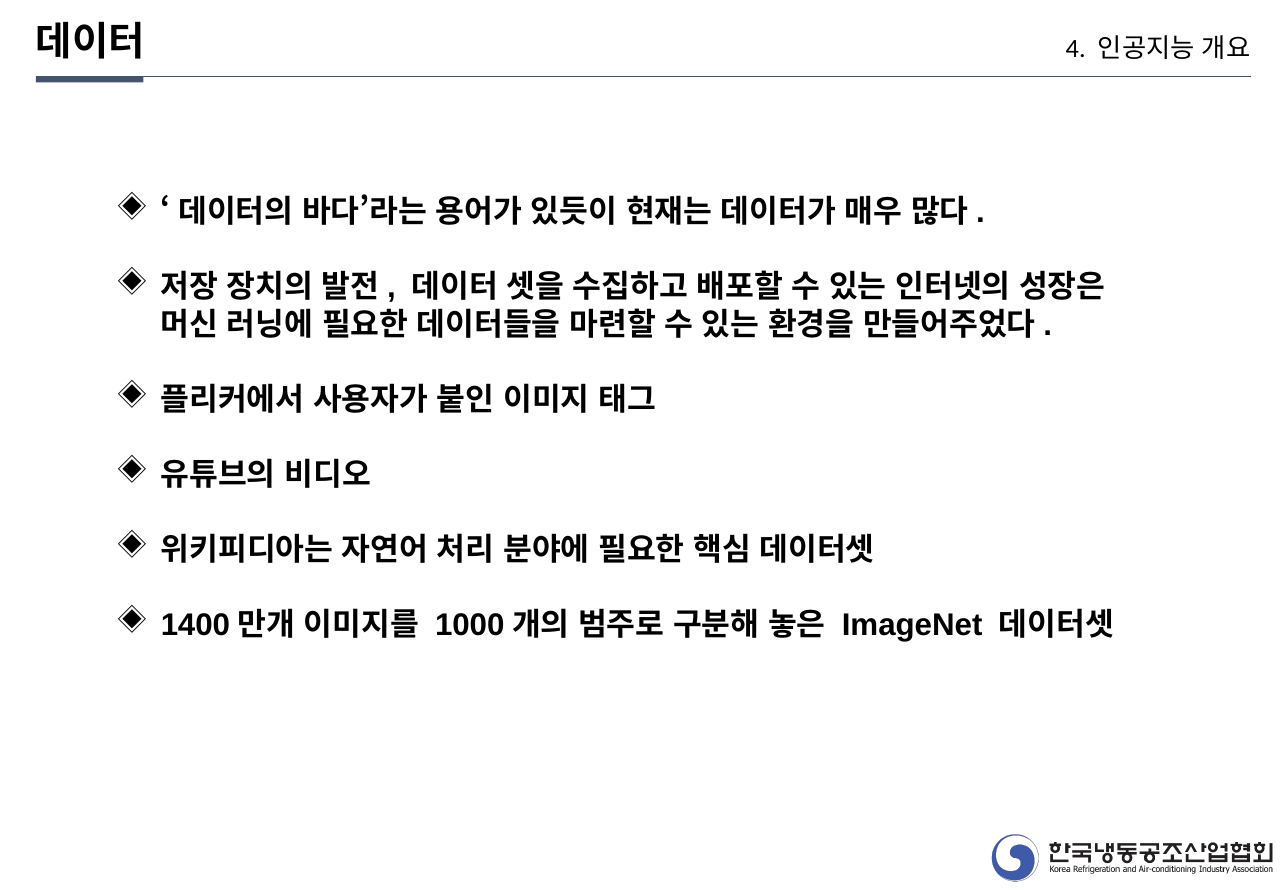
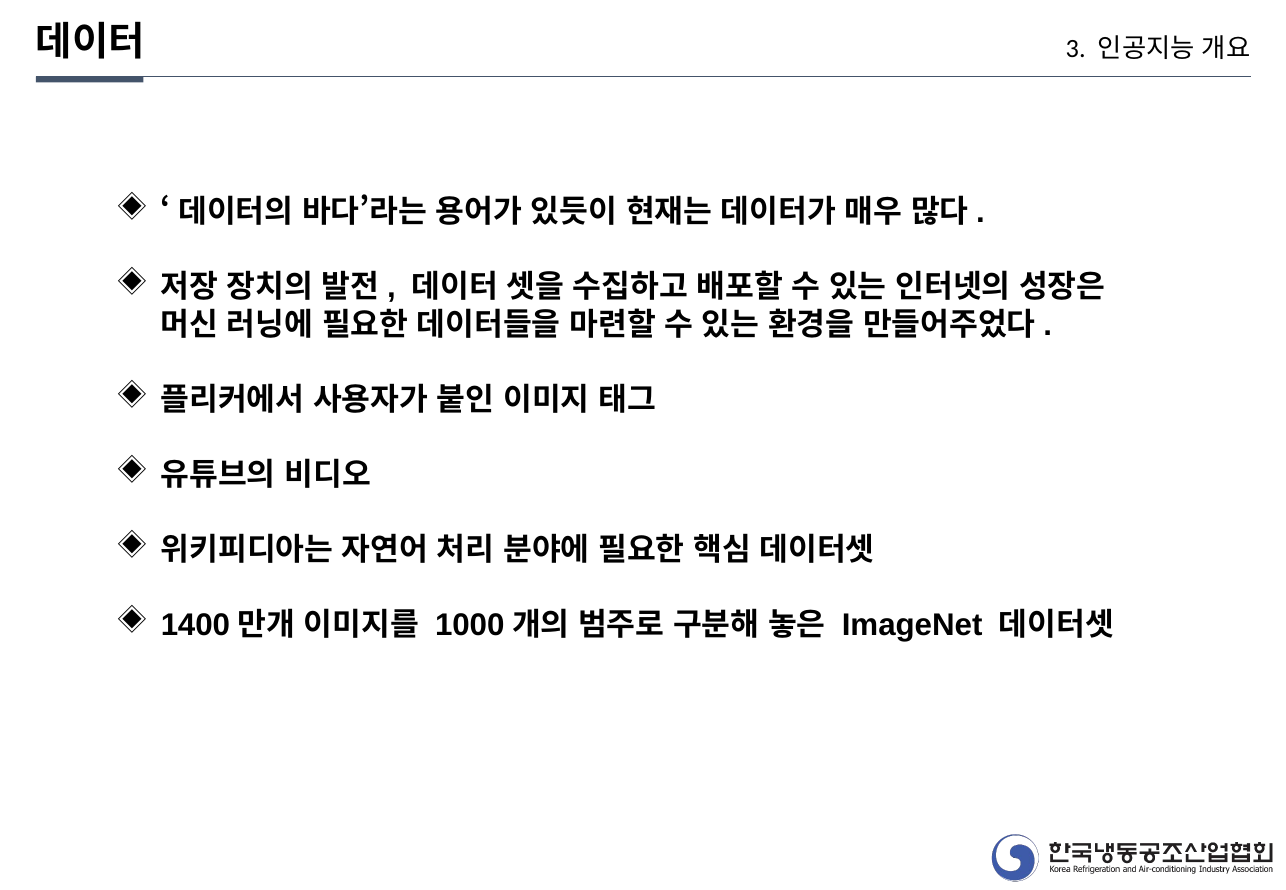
4: 4 -> 3 (1076, 49)
